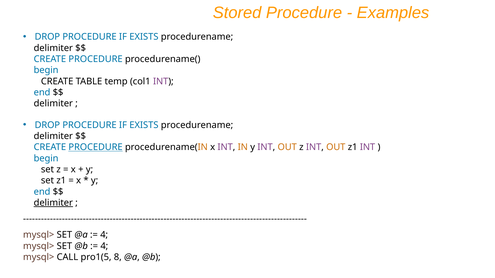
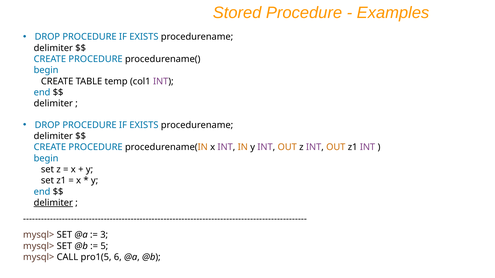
PROCEDURE underline: present -> none (96, 147)
4: 4 -> 3 (104, 235)
4: 4 -> 5 (104, 246)
8: 8 -> 6 (118, 258)
